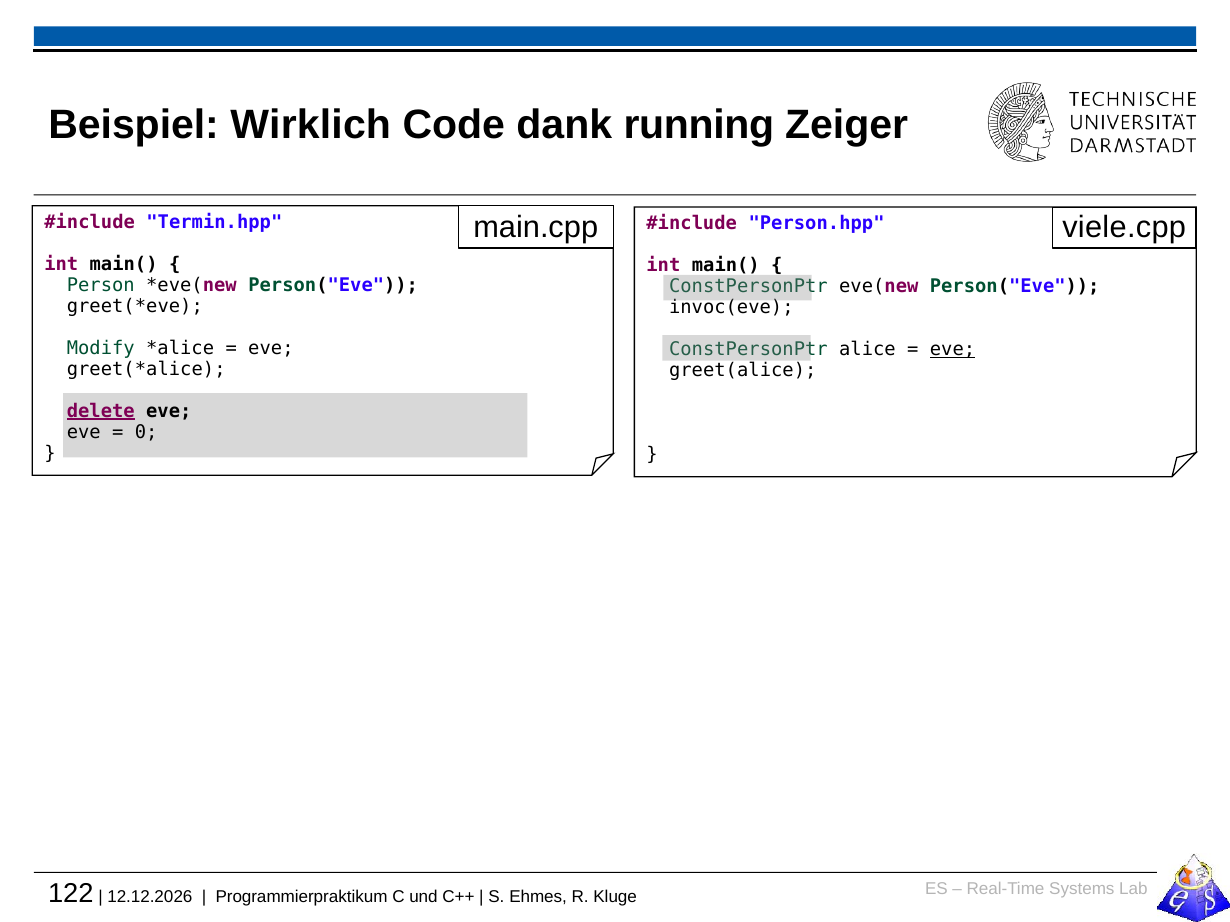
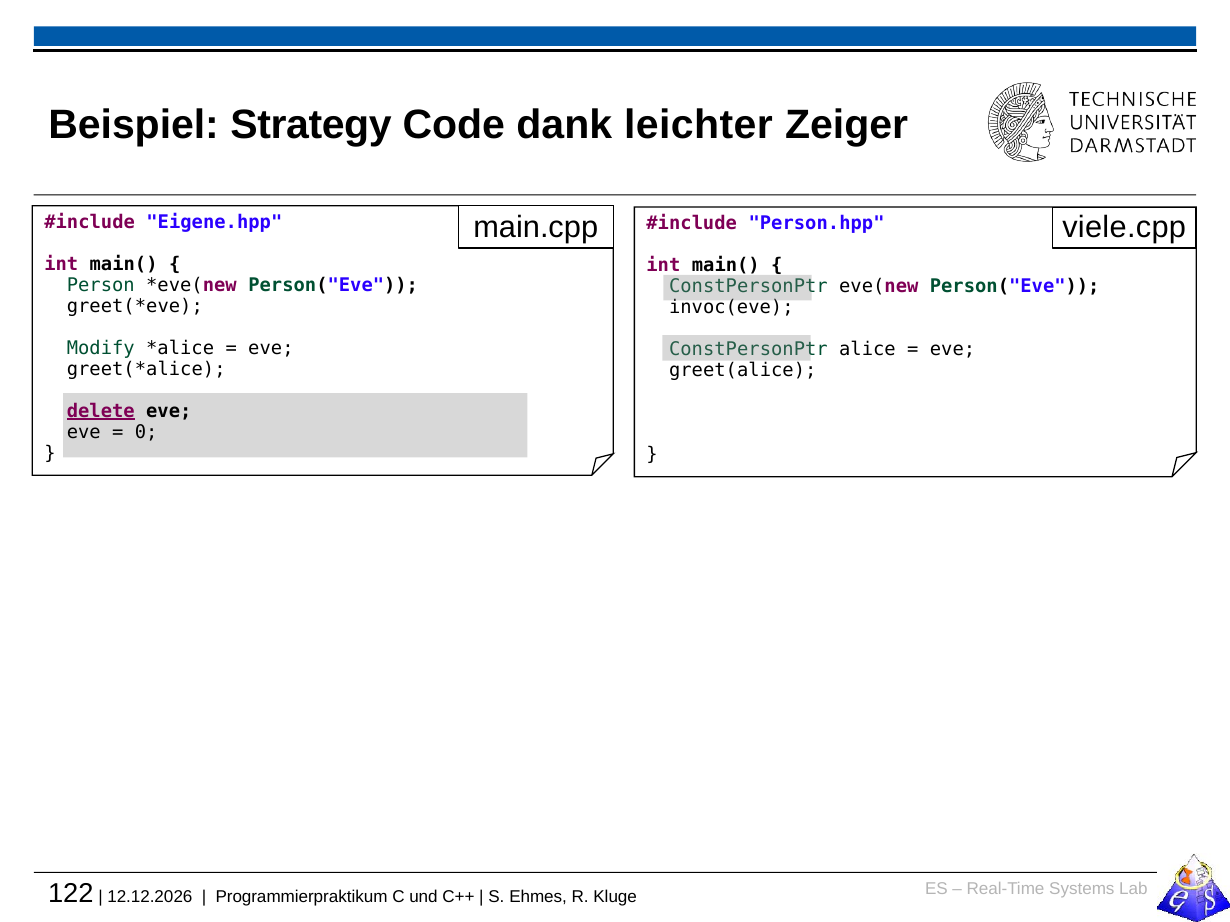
Wirklich: Wirklich -> Strategy (311, 125)
running: running -> leichter (698, 125)
Termin.hpp: Termin.hpp -> Eigene.hpp (214, 222)
eve underline: present -> none (953, 350)
